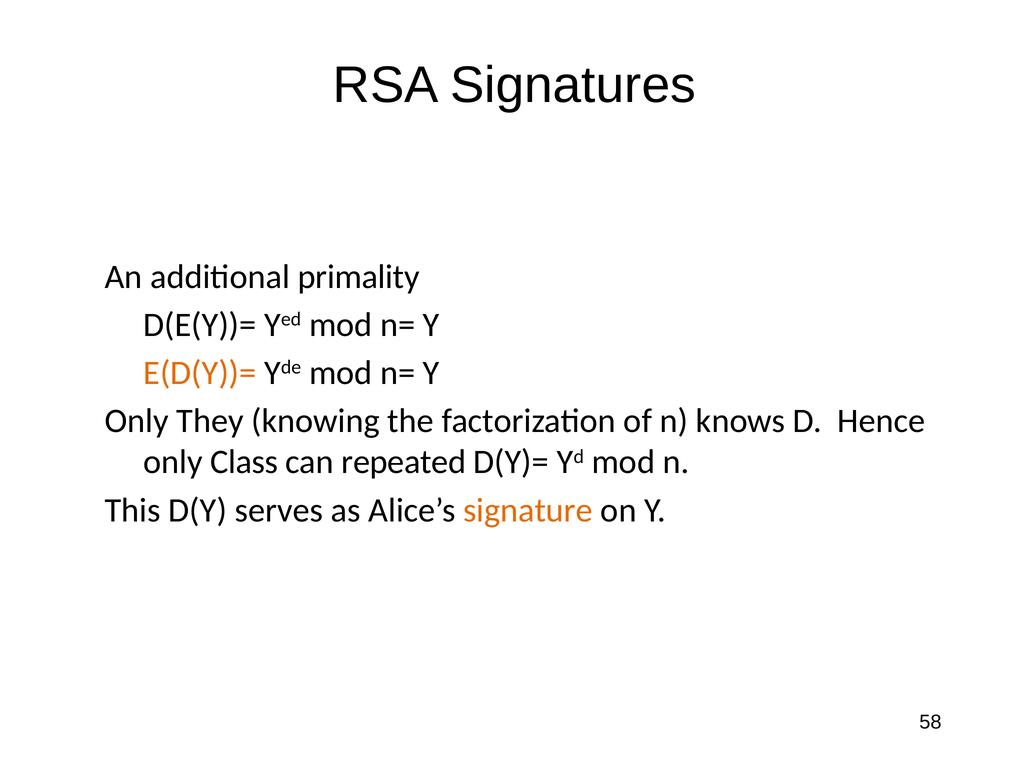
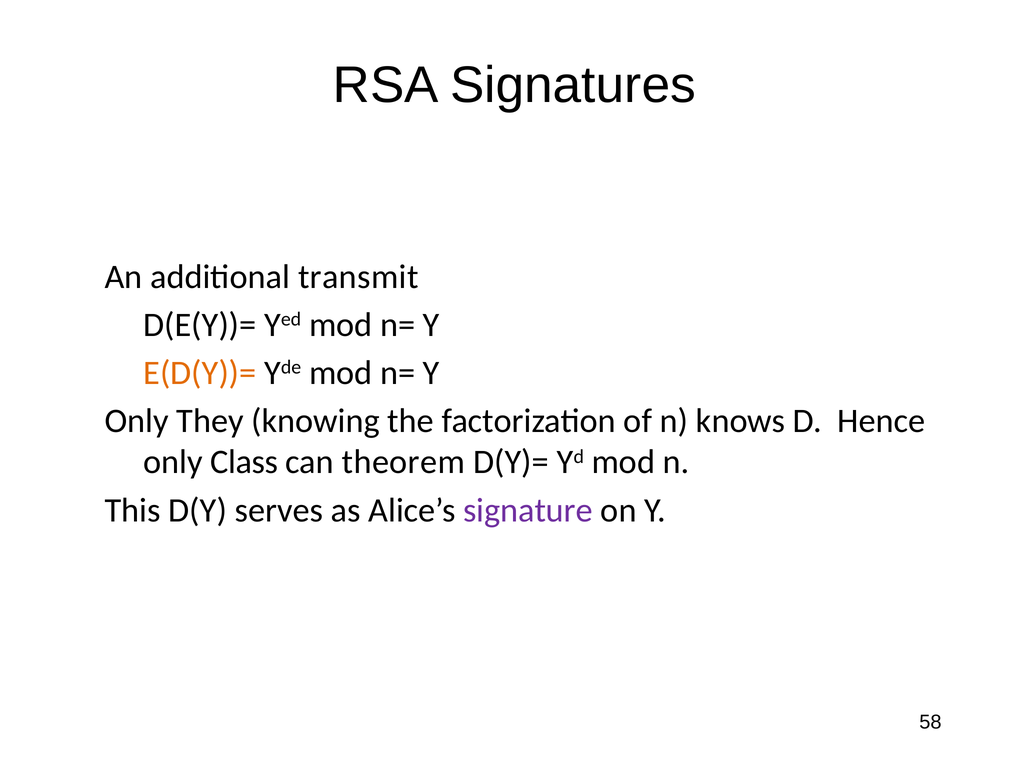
primality: primality -> transmit (358, 277)
repeated: repeated -> theorem (403, 462)
signature colour: orange -> purple (528, 510)
